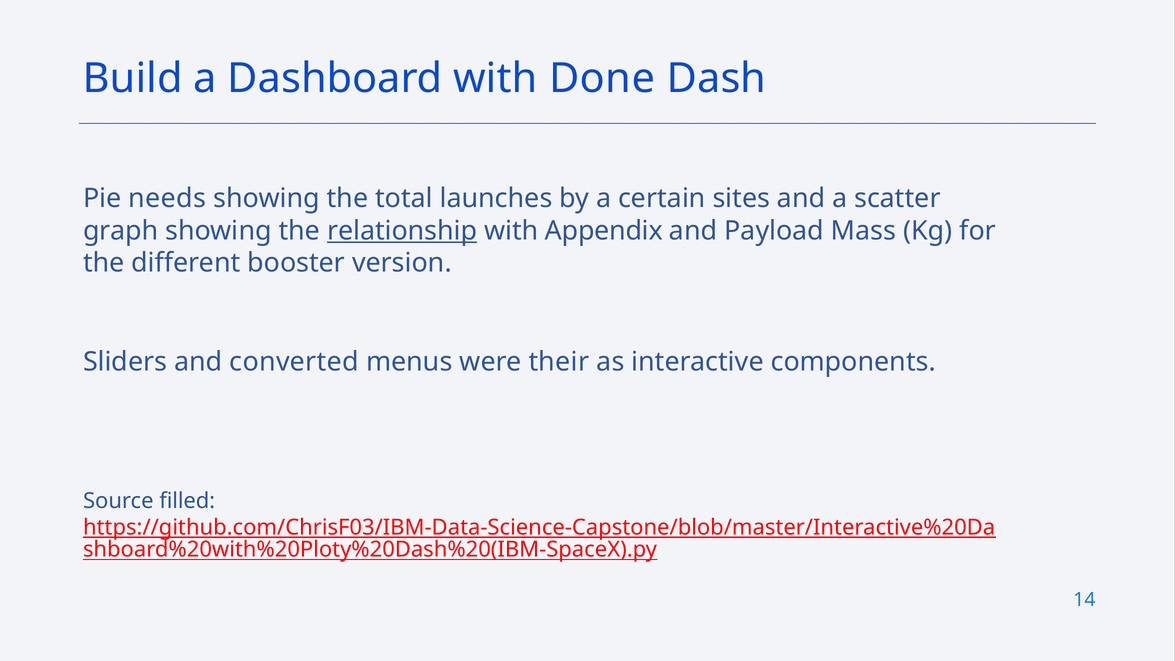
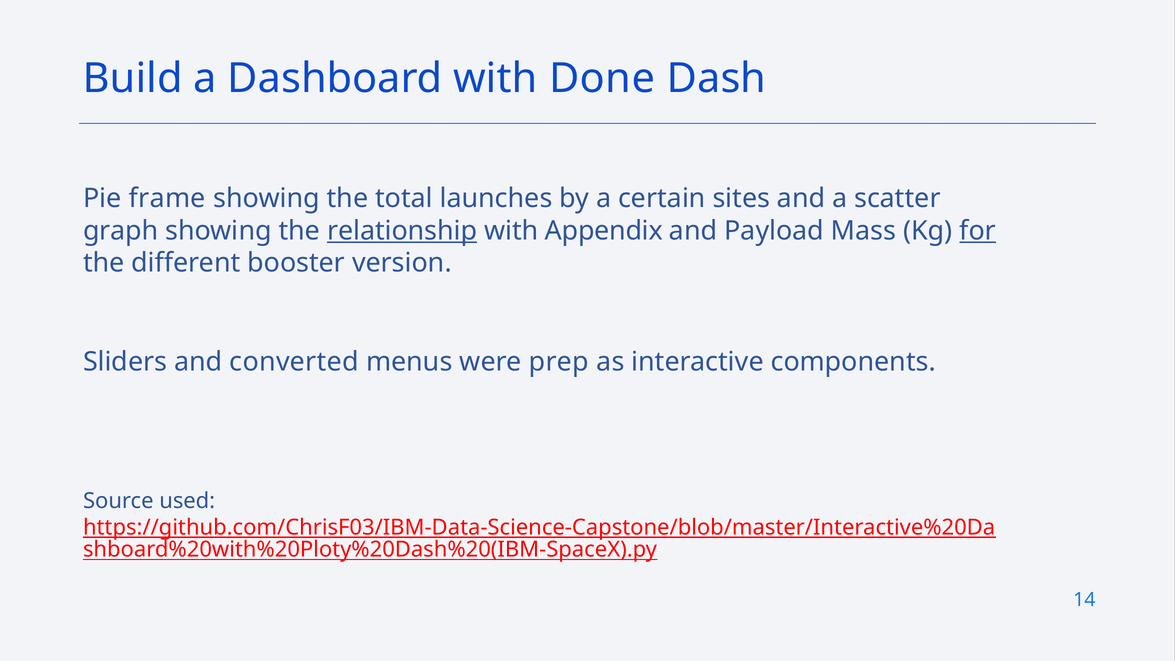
needs: needs -> frame (167, 198)
for underline: none -> present (978, 231)
their: their -> prep (559, 362)
filled: filled -> used (187, 501)
